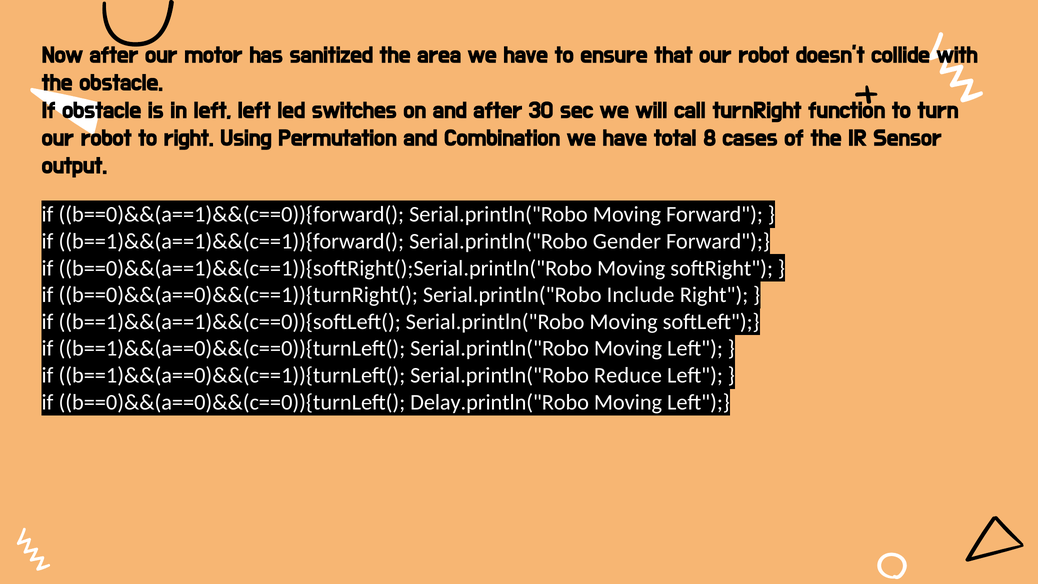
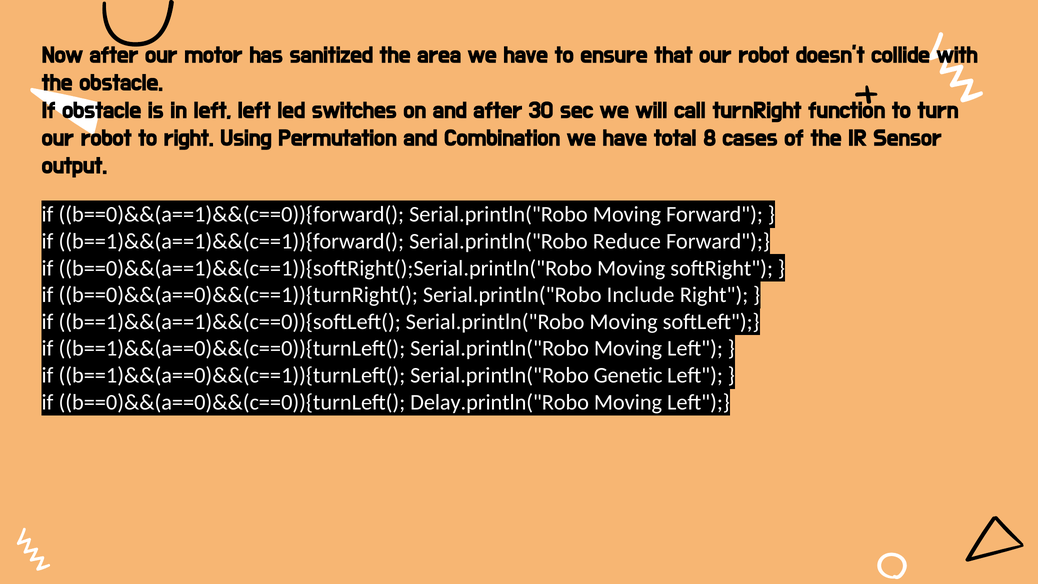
Gender: Gender -> Reduce (627, 241)
Reduce: Reduce -> Genetic (628, 375)
